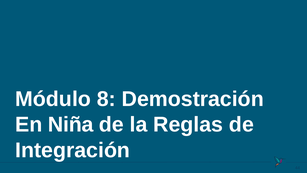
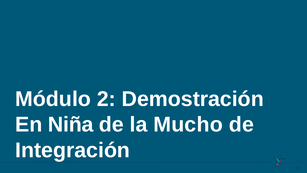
8: 8 -> 2 (106, 99)
Reglas: Reglas -> Mucho (188, 124)
